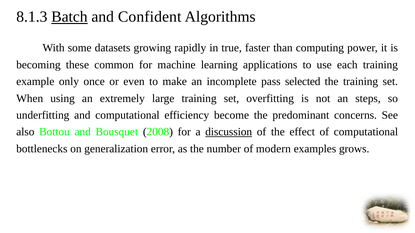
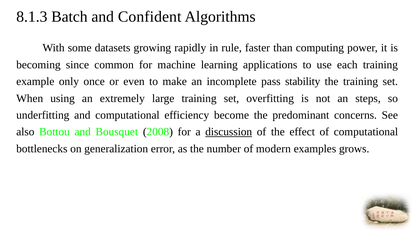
Batch underline: present -> none (69, 17)
true: true -> rule (232, 48)
these: these -> since (77, 65)
selected: selected -> stability (303, 82)
